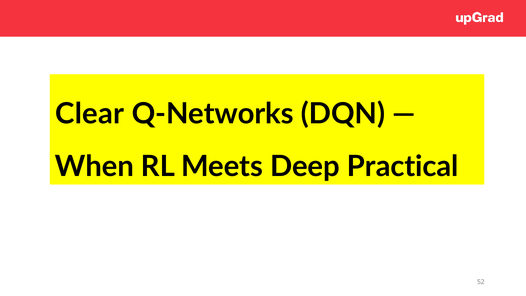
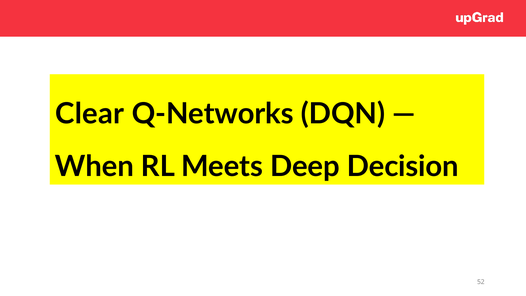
Practical: Practical -> Decision (403, 166)
